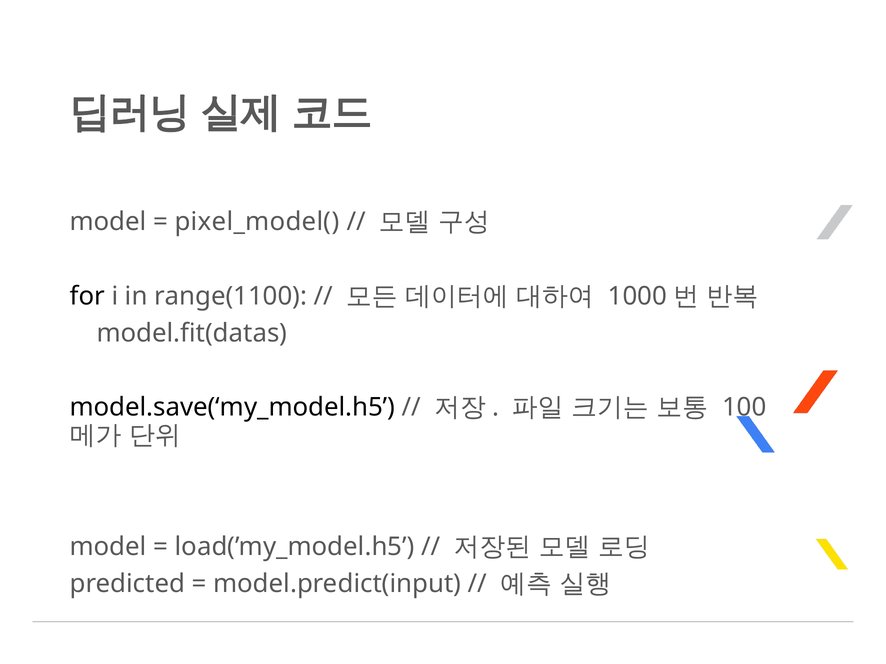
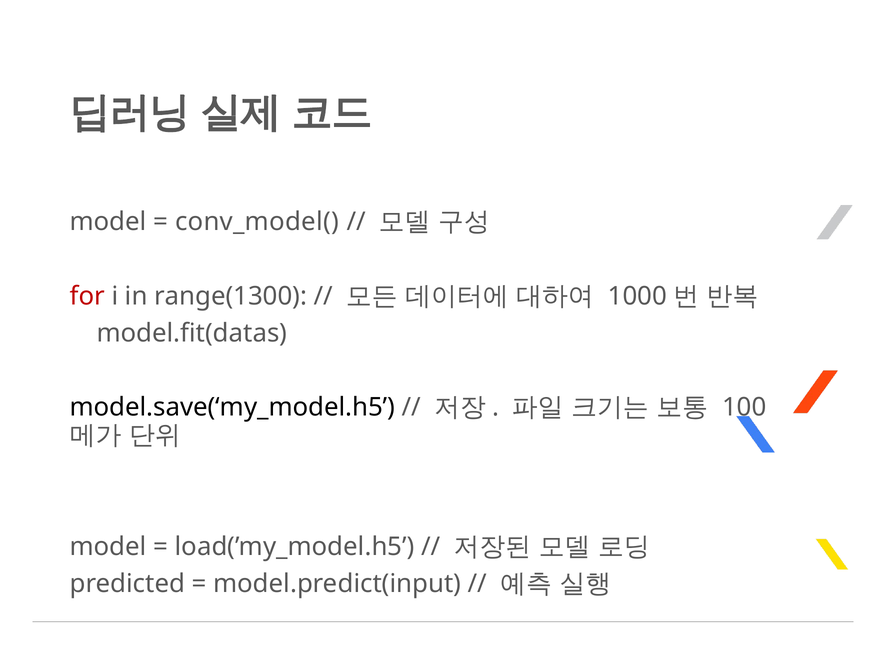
pixel_model(: pixel_model( -> conv_model( (257, 222)
for colour: black -> red (87, 296)
range(1100: range(1100 -> range(1300 (231, 296)
